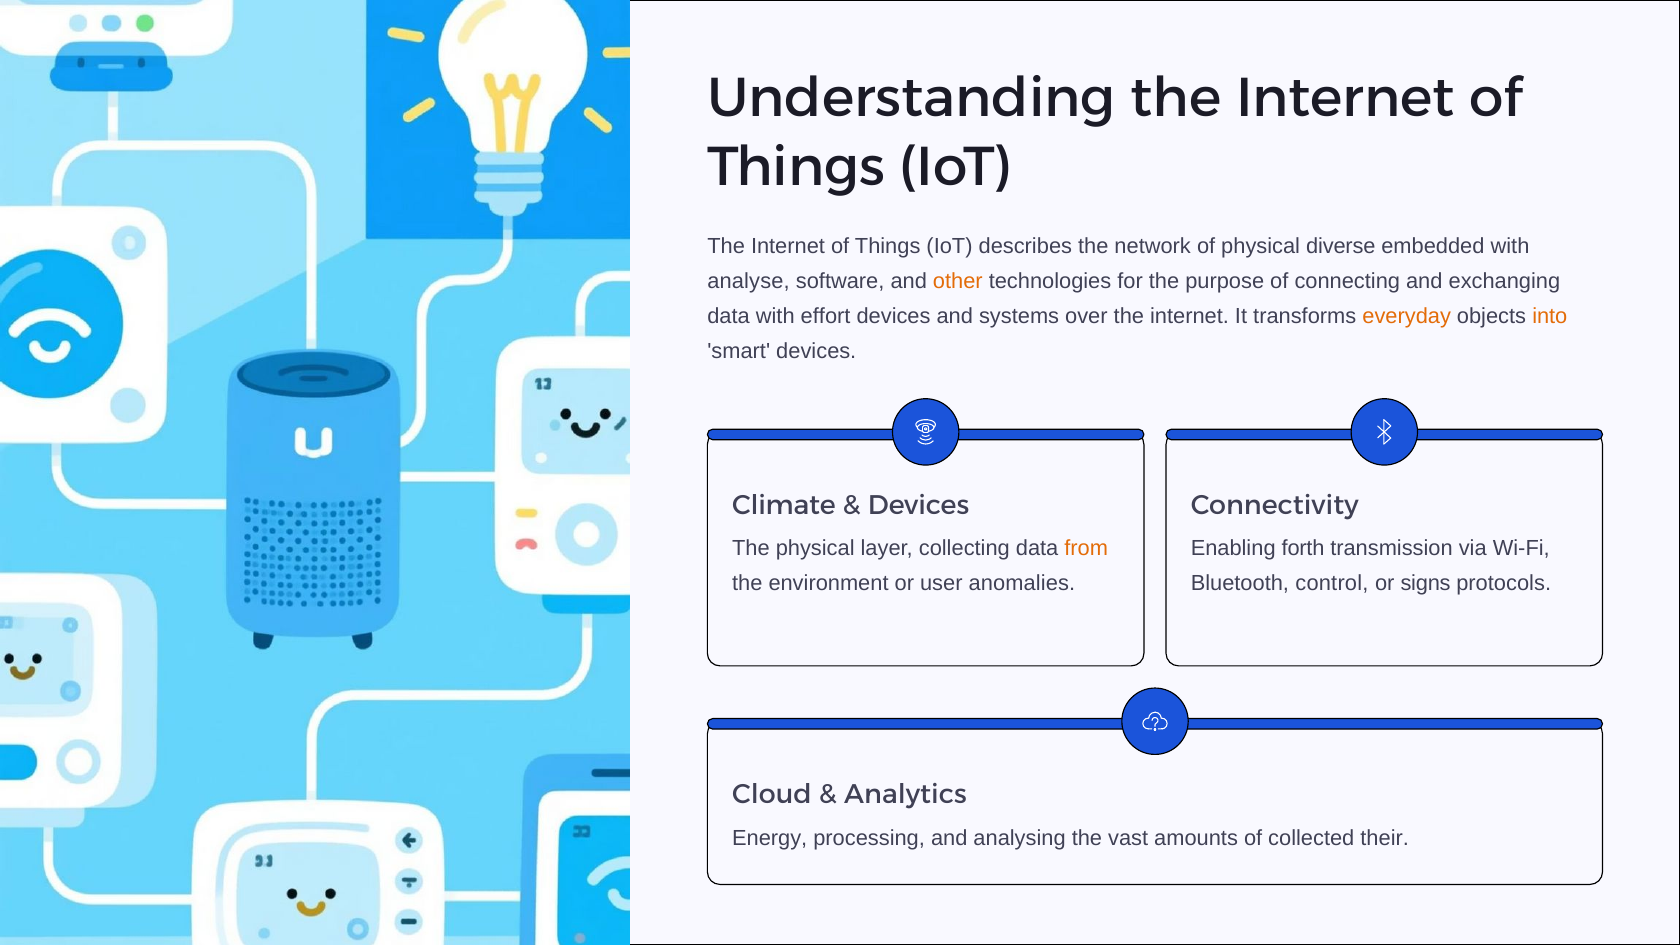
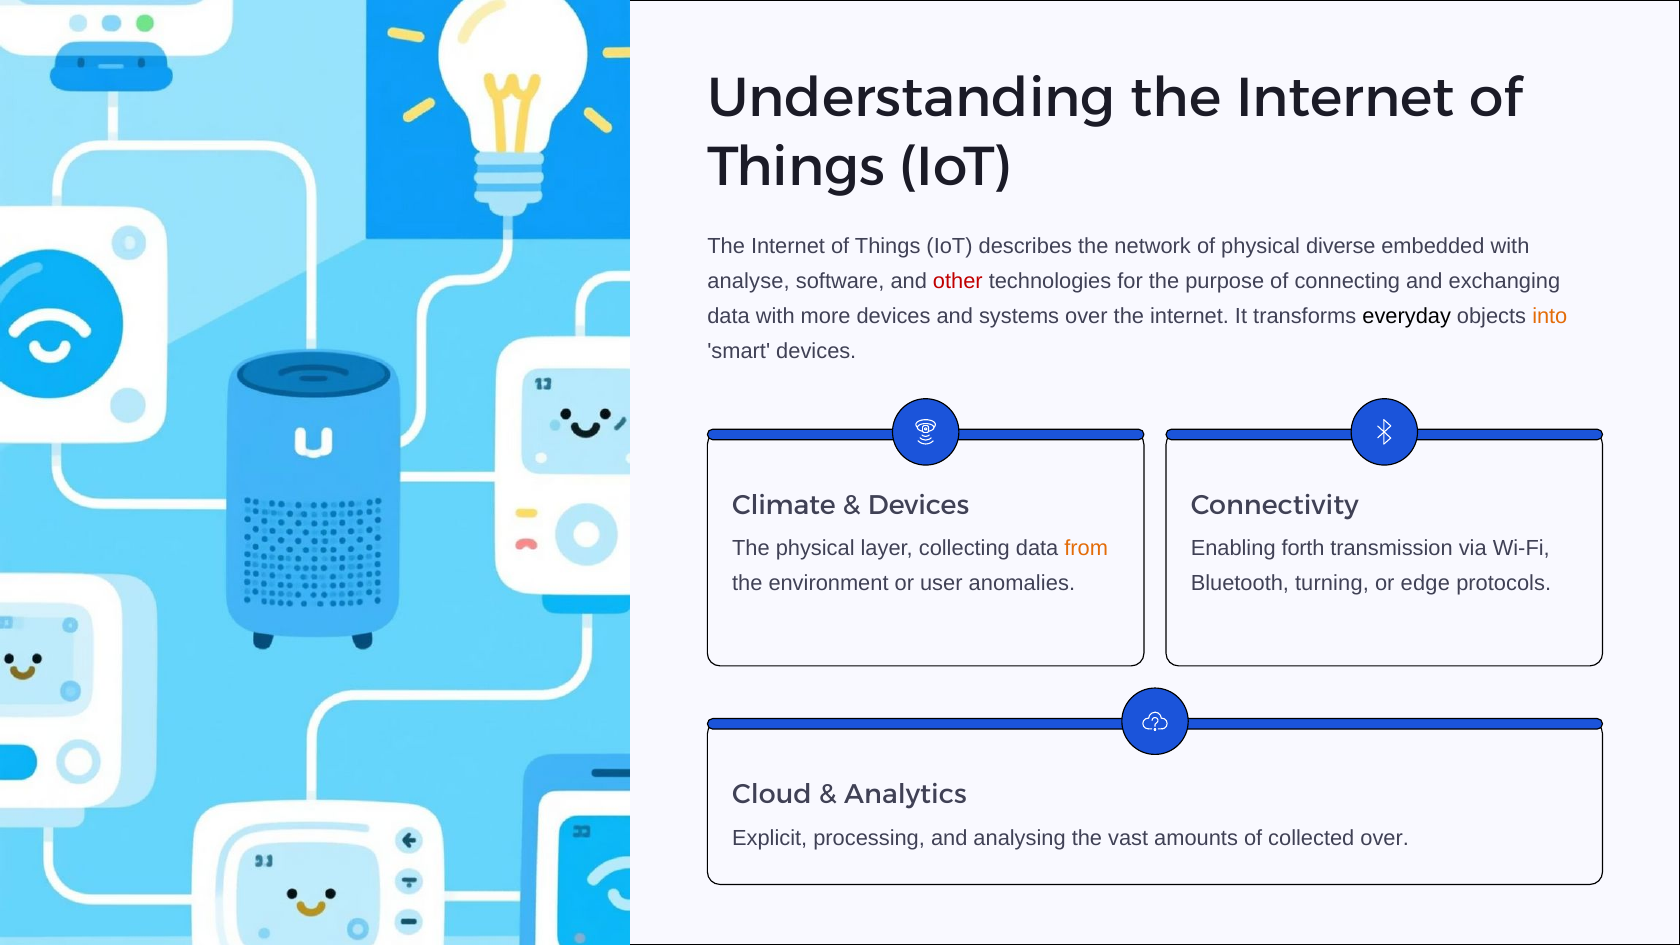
other colour: orange -> red (958, 281)
effort: effort -> more (826, 316)
everyday colour: orange -> black (1407, 316)
control: control -> turning (1332, 584)
signs: signs -> edge (1425, 584)
Energy: Energy -> Explicit (770, 838)
collected their: their -> over (1385, 838)
